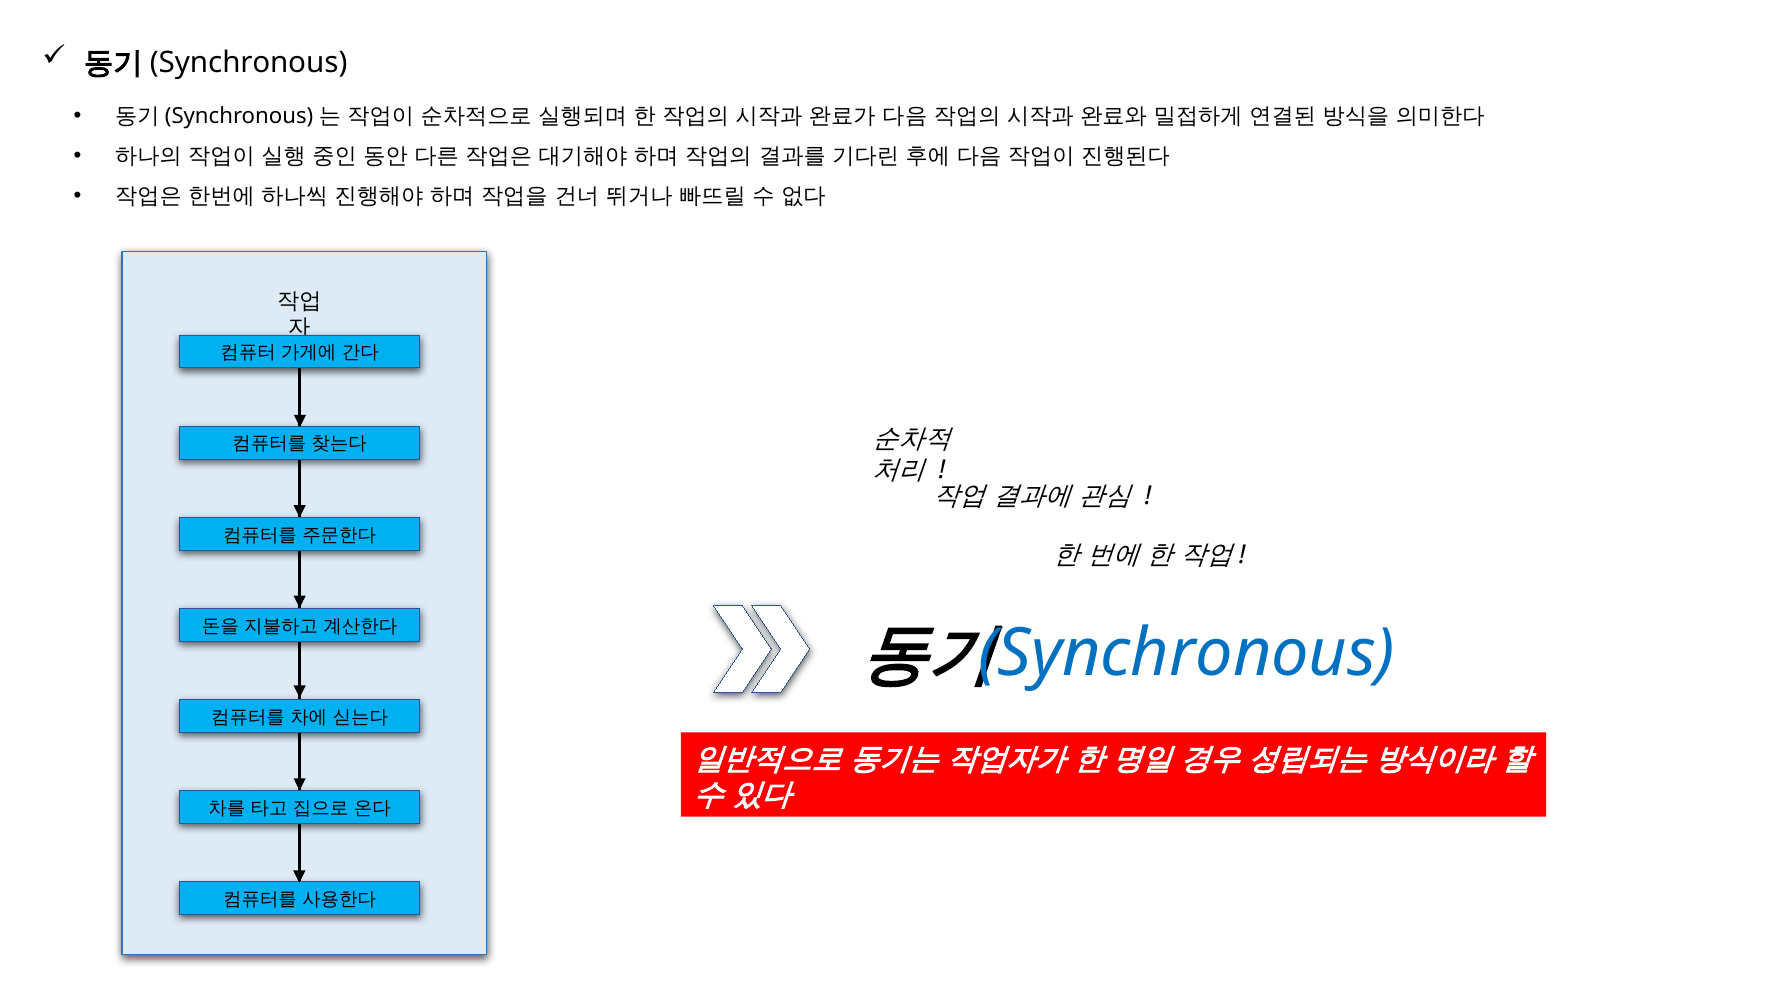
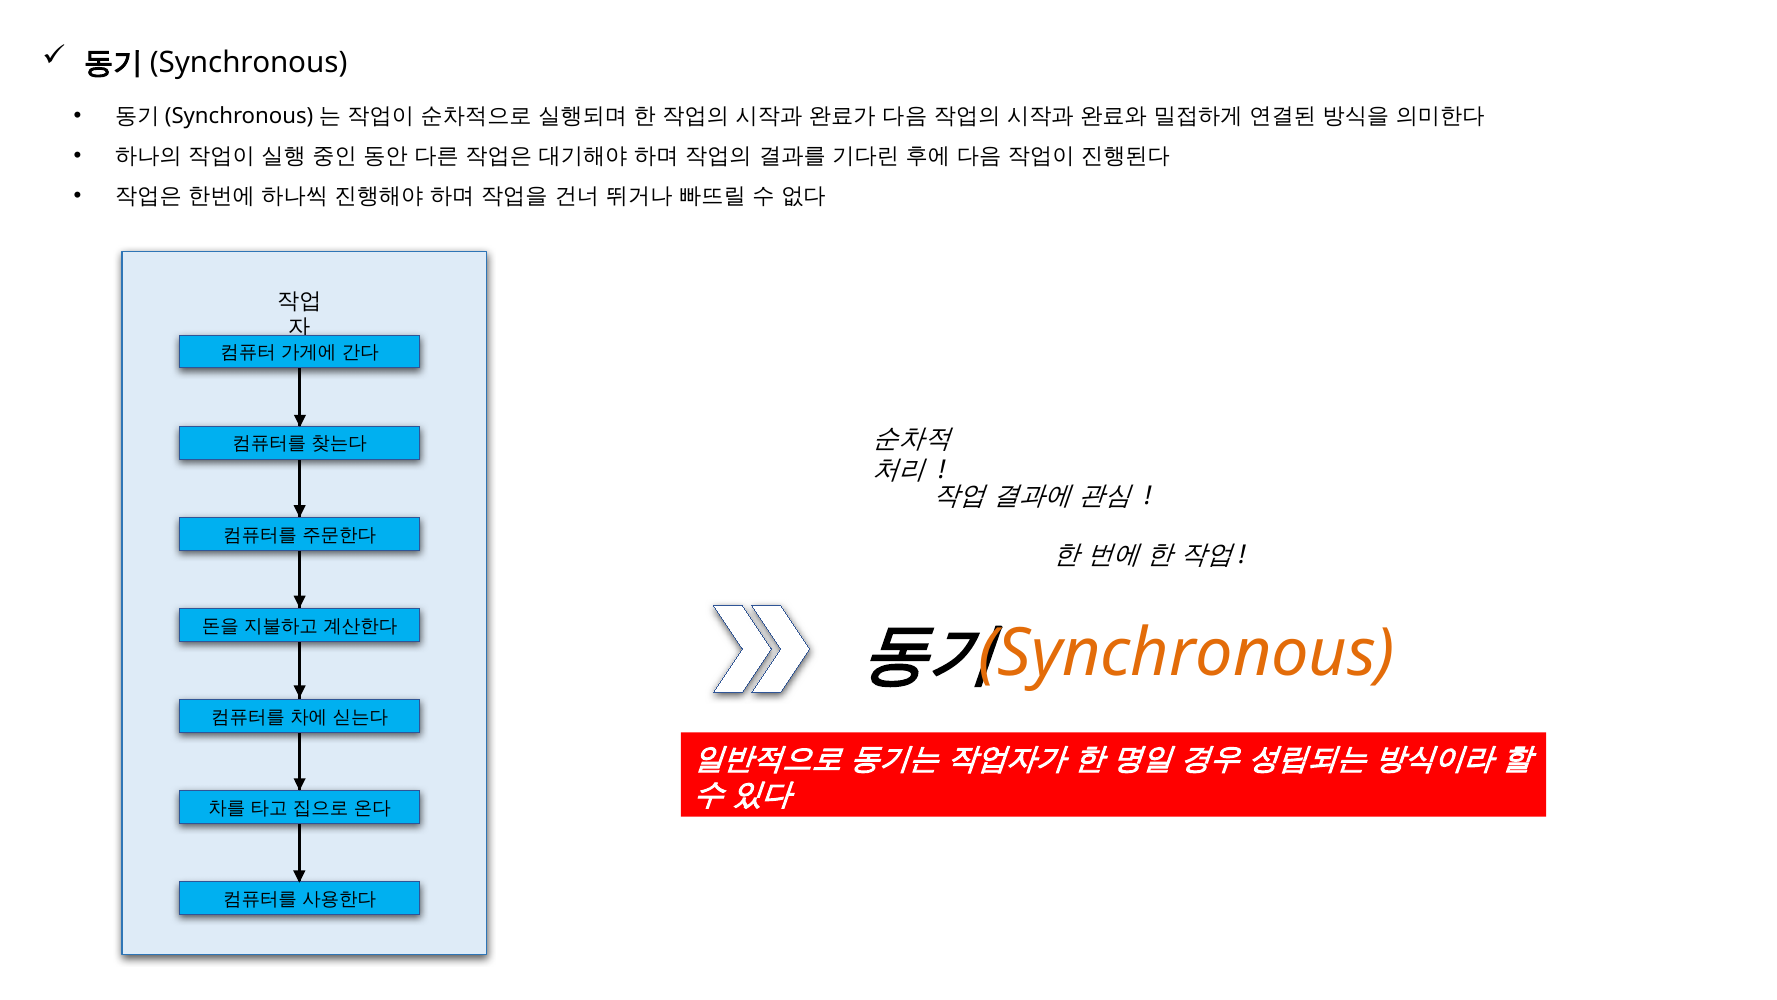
Synchronous colour: blue -> orange (1187, 654)
